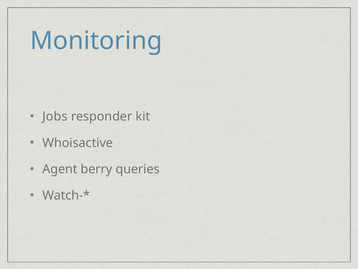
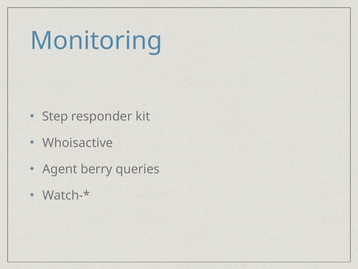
Jobs: Jobs -> Step (55, 116)
